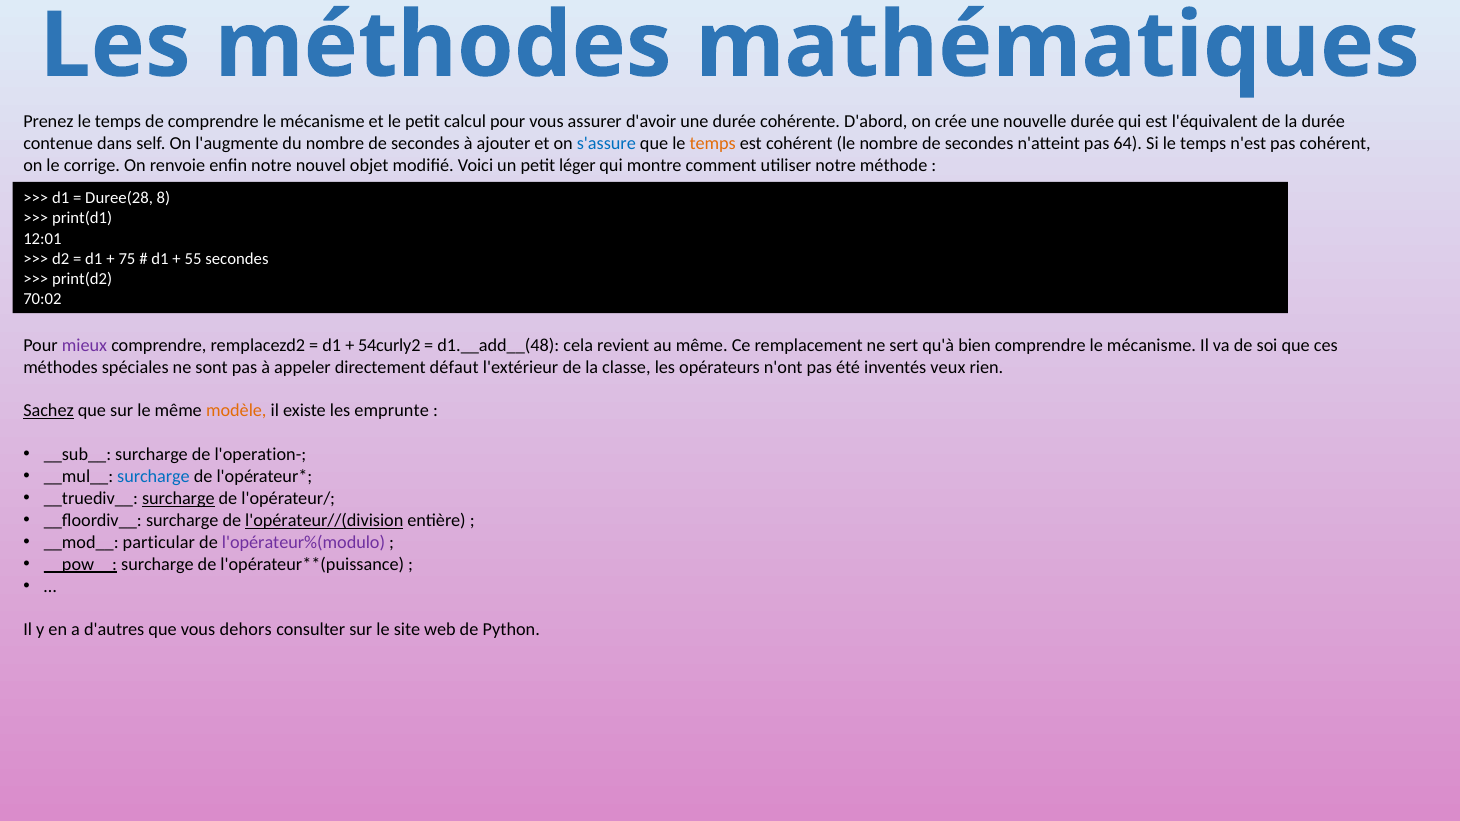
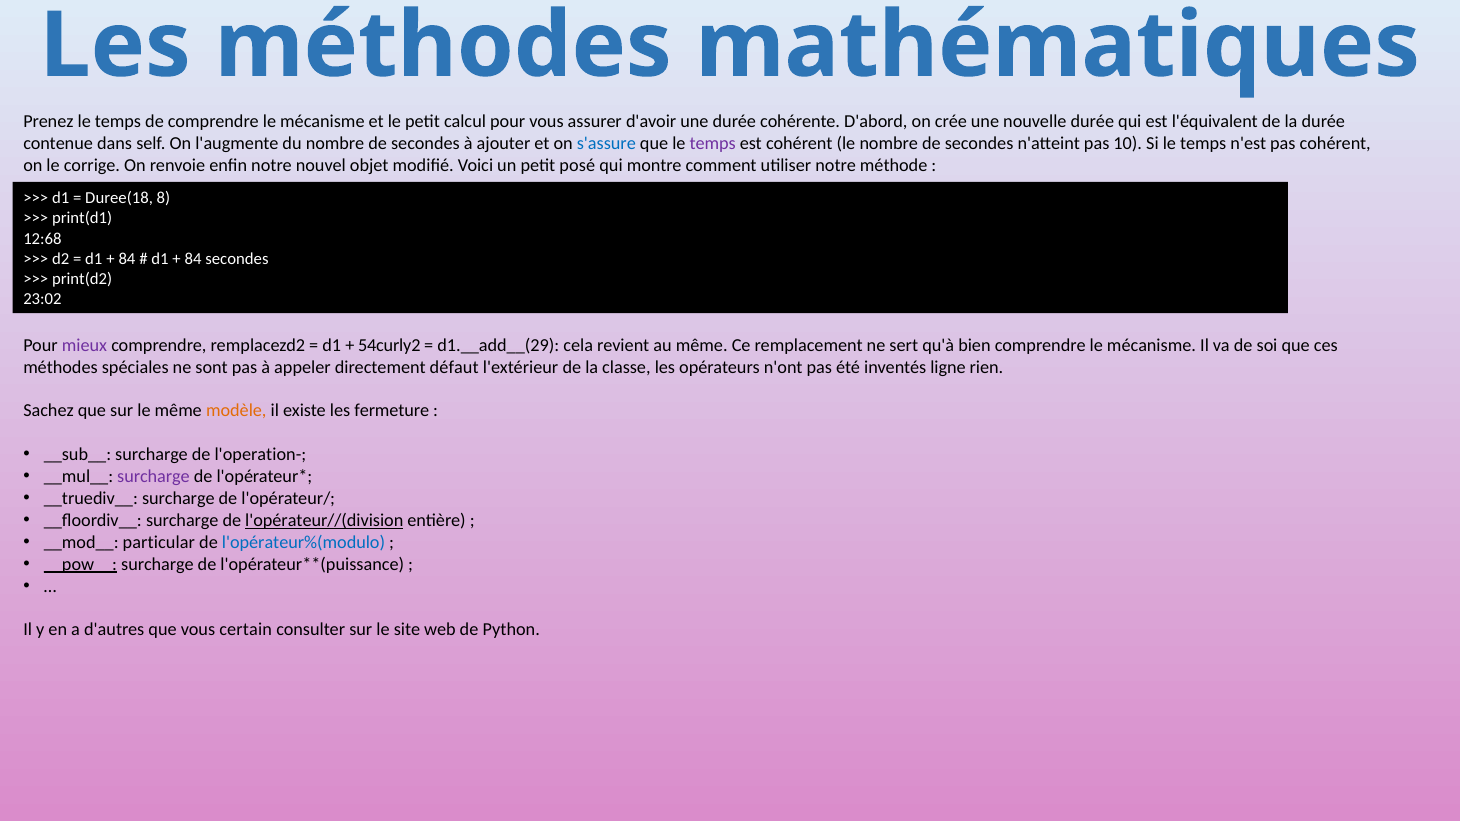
temps colour: orange -> purple (713, 144)
64: 64 -> 10 (1128, 144)
léger: léger -> posé (577, 166)
Duree(28: Duree(28 -> Duree(18 (119, 198)
12:01: 12:01 -> 12:68 (42, 239)
75: 75 -> 84 (127, 259)
55: 55 -> 84 (193, 259)
70:02: 70:02 -> 23:02 (42, 299)
d1.__add__(48: d1.__add__(48 -> d1.__add__(29 (498, 345)
veux: veux -> ligne (948, 367)
Sachez underline: present -> none (49, 411)
emprunte: emprunte -> fermeture (392, 411)
surcharge colour: blue -> purple (154, 477)
surcharge underline: present -> none (178, 499)
l'opérateur%(modulo colour: purple -> blue (304, 542)
dehors: dehors -> certain (246, 630)
